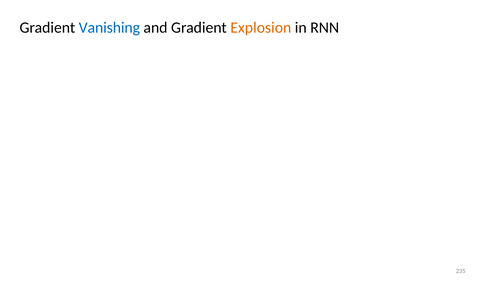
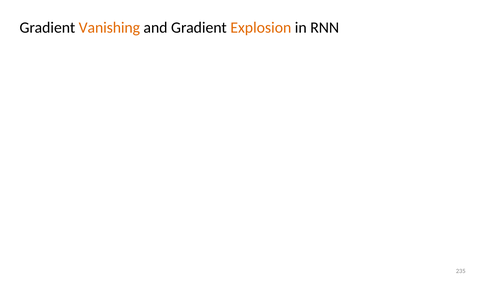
Vanishing colour: blue -> orange (109, 28)
